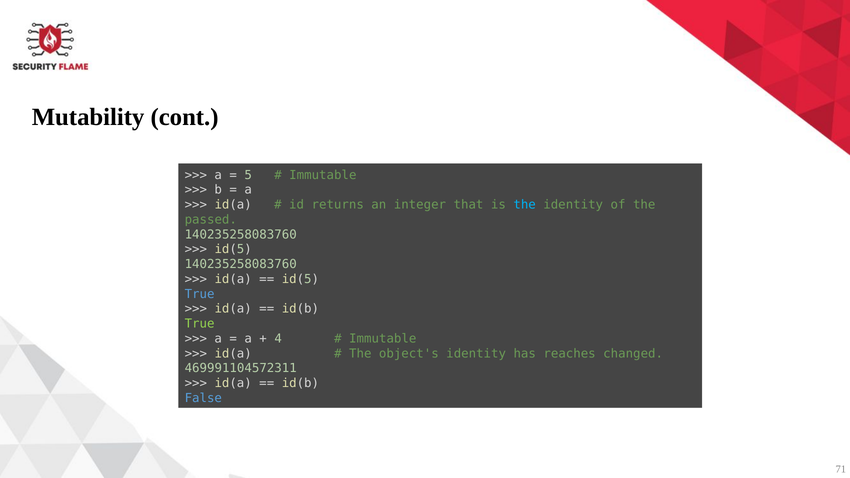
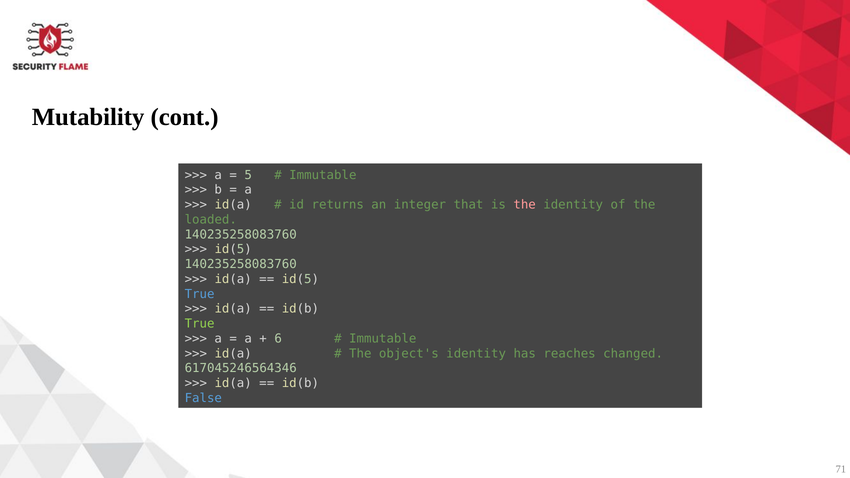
the colour: light blue -> pink (525, 205)
passed: passed -> loaded (211, 220)
4: 4 -> 6 (278, 339)
469991104572311: 469991104572311 -> 617045246564346 (241, 368)
